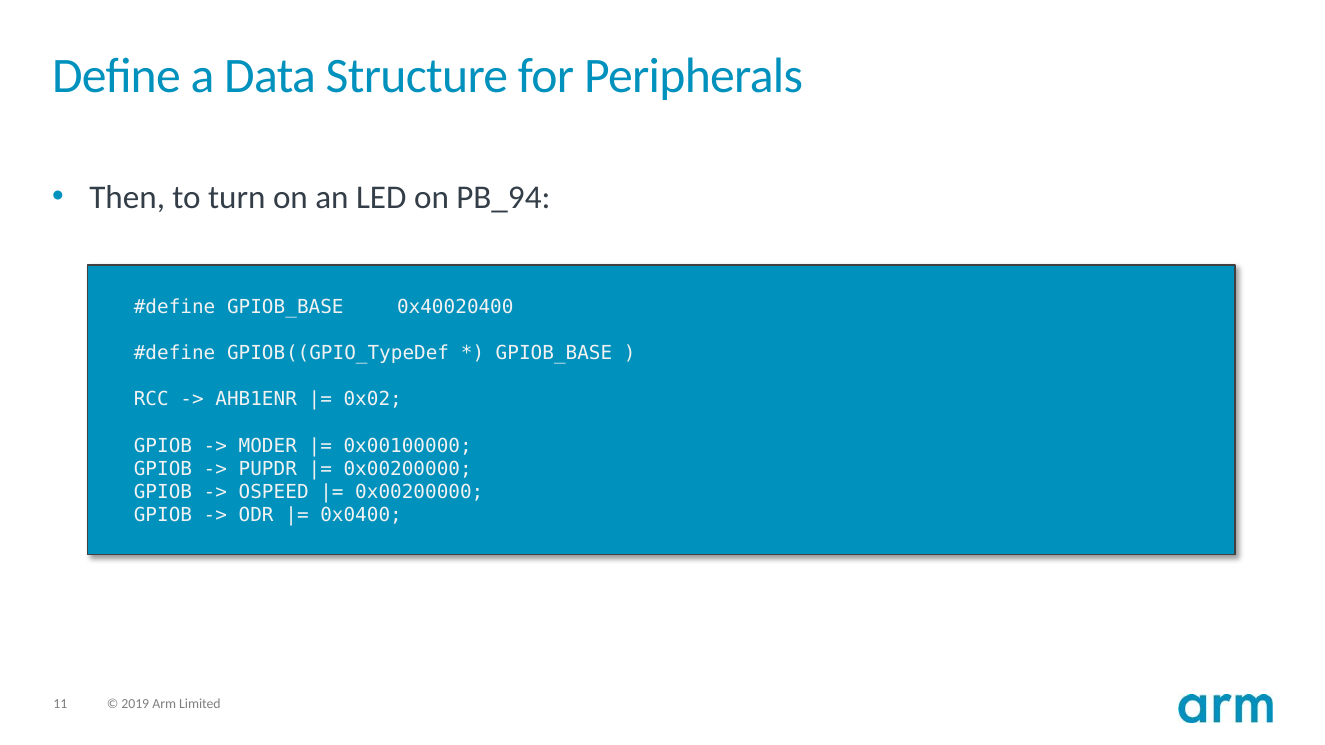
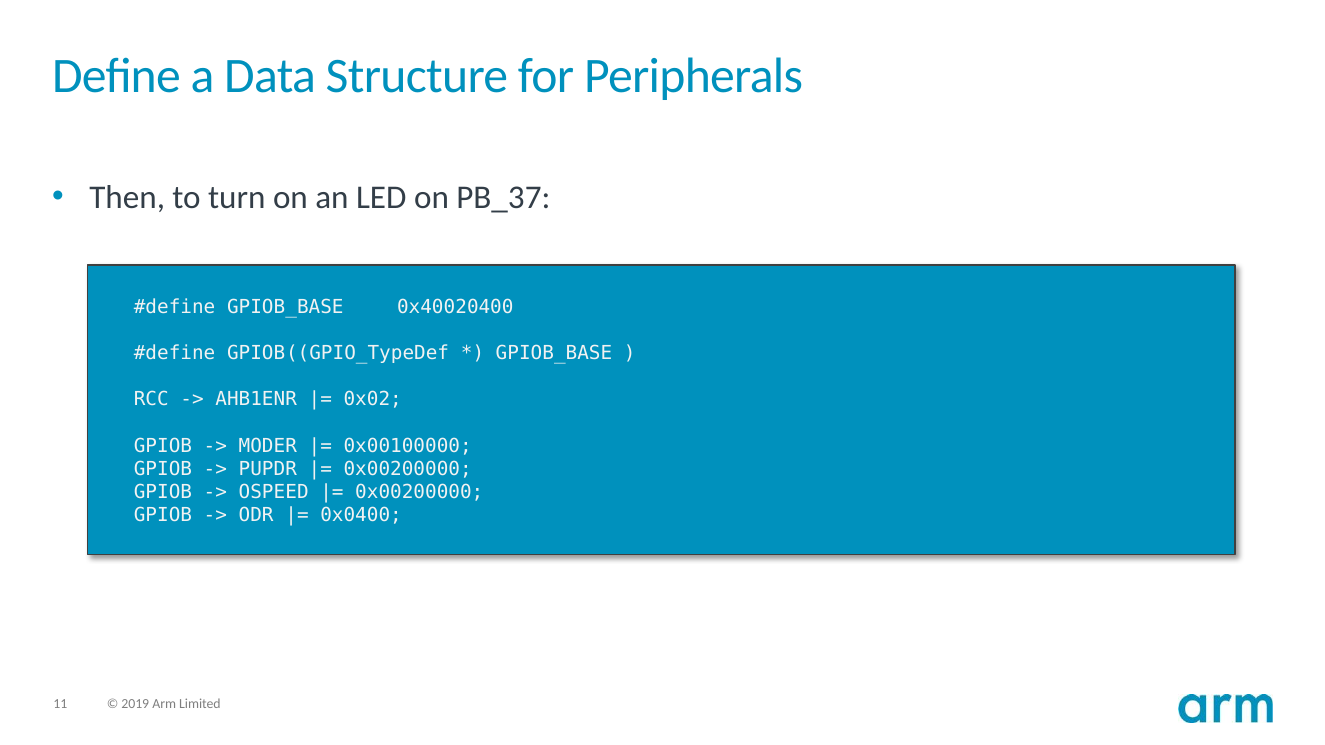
PB_94: PB_94 -> PB_37 (503, 198)
